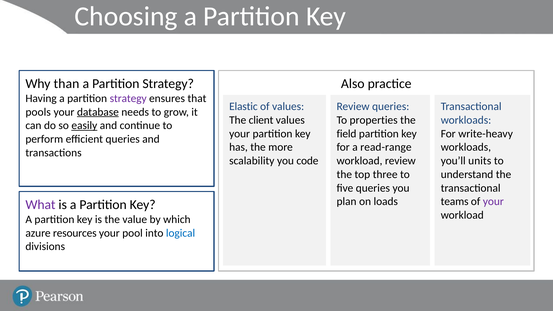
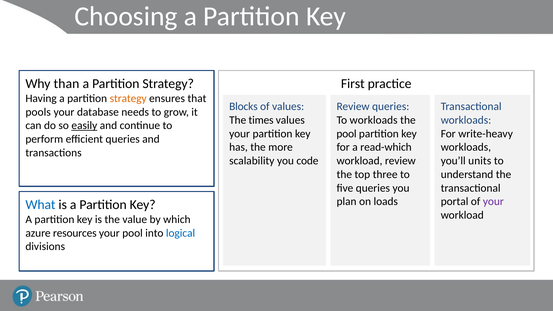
Also: Also -> First (353, 84)
strategy colour: purple -> orange (128, 98)
Elastic: Elastic -> Blocks (243, 107)
database underline: present -> none (98, 112)
client: client -> times (261, 120)
To properties: properties -> workloads (374, 120)
field: field -> pool (347, 134)
read-range: read-range -> read-which (386, 147)
teams: teams -> portal (455, 202)
What colour: purple -> blue (40, 205)
